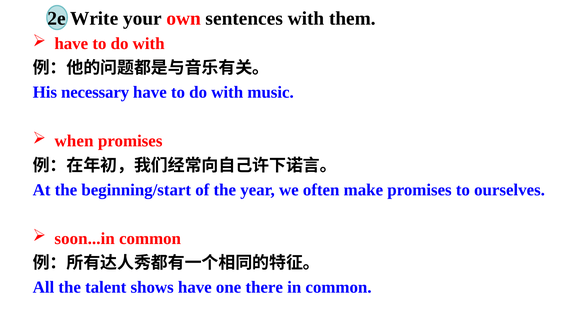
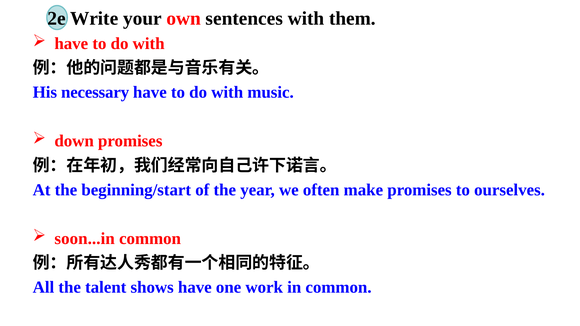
when: when -> down (74, 141)
there: there -> work (264, 287)
